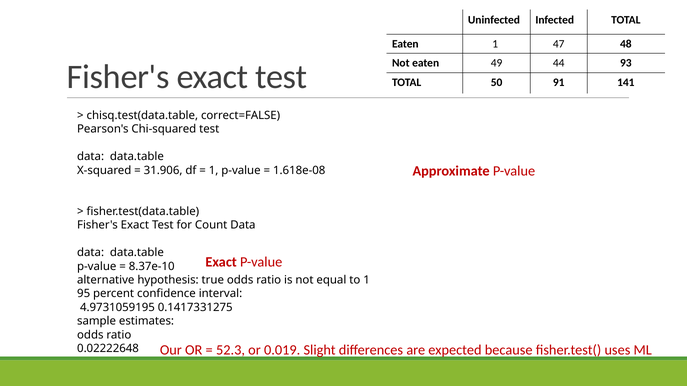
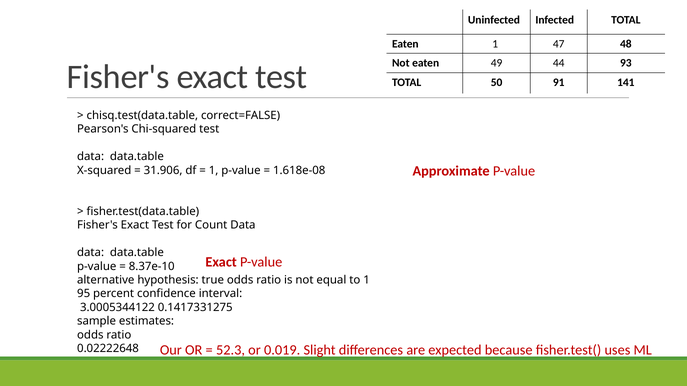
4.9731059195: 4.9731059195 -> 3.0005344122 (117, 308)
